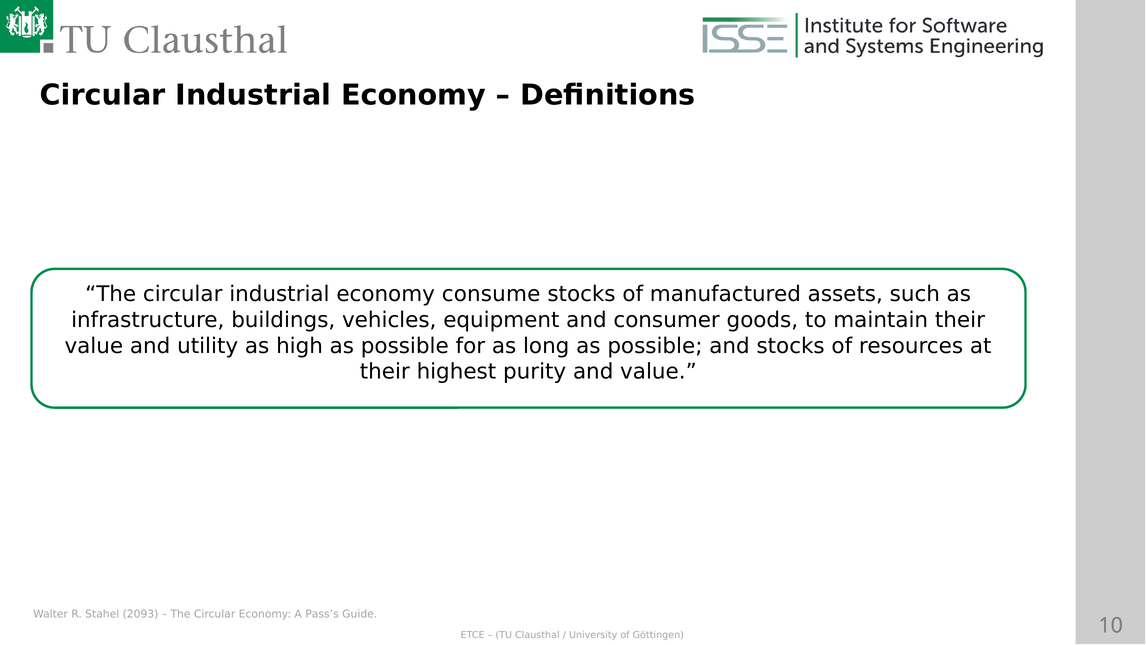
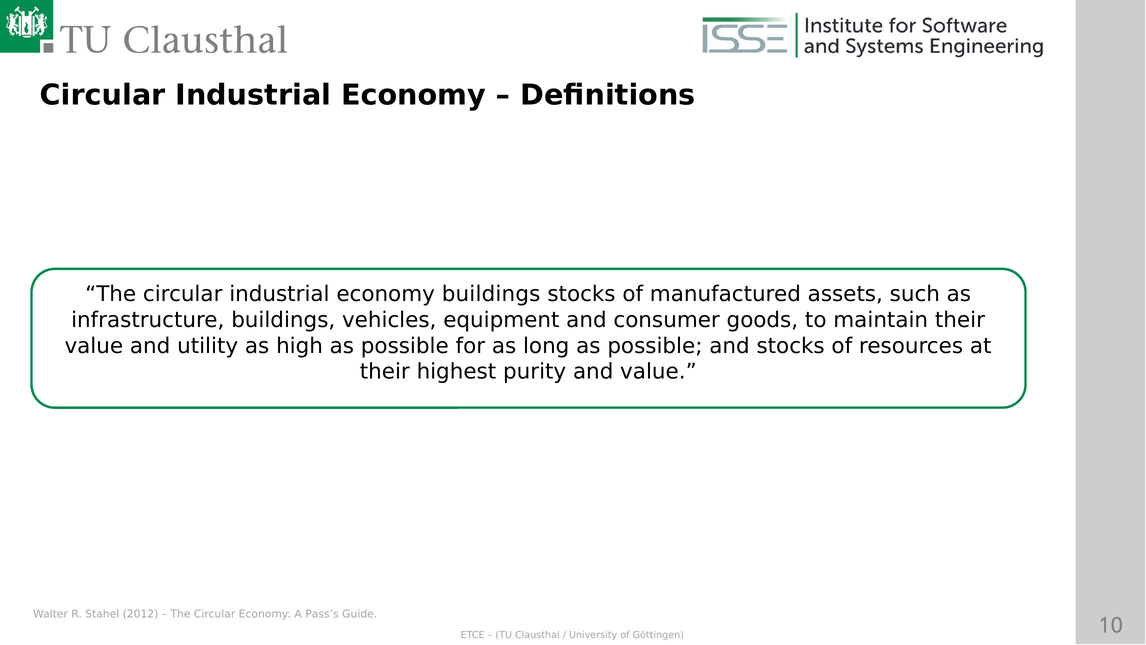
economy consume: consume -> buildings (491, 294)
2093: 2093 -> 2012 (141, 614)
